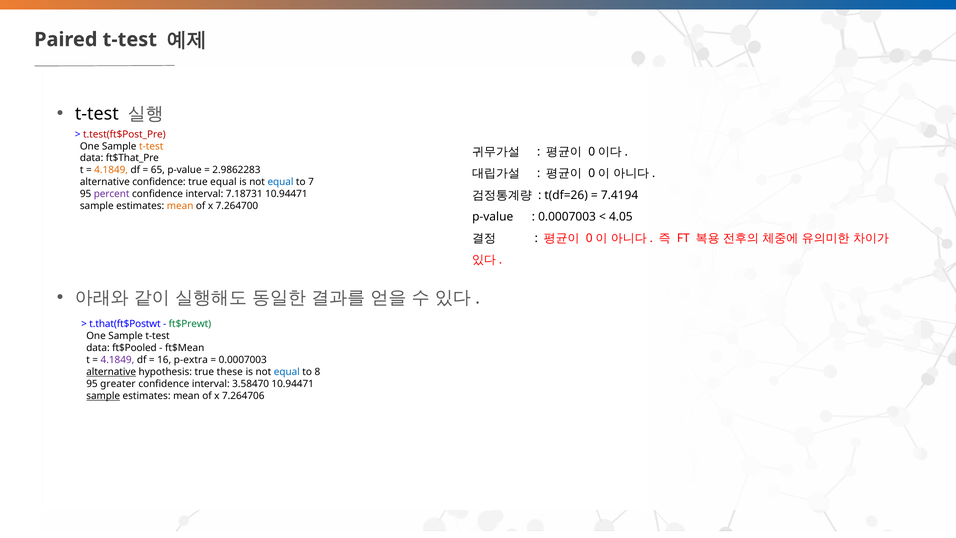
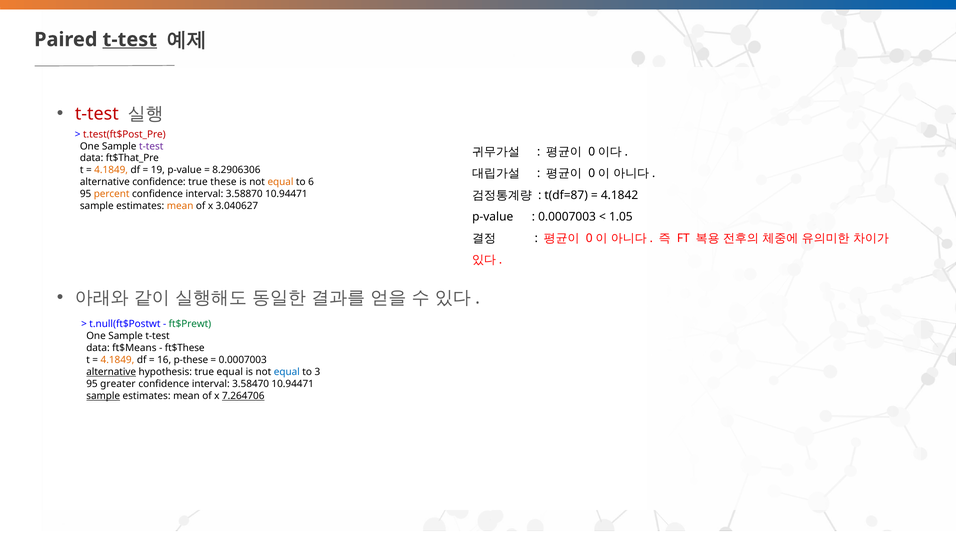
t-test underline: none -> present (130, 40)
t-test colour: black -> red (97, 114)
t-test colour: orange -> purple (151, 146)
65: 65 -> 19 (158, 170)
2.9862283: 2.9862283 -> 8.2906306 (236, 170)
true equal: equal -> these (223, 182)
equal colour: blue -> orange (280, 182)
7: 7 -> 6 (311, 182)
t(df=26: t(df=26 -> t(df=87 (566, 195)
7.4194: 7.4194 -> 4.1842 (620, 195)
percent colour: purple -> orange (112, 194)
7.18731: 7.18731 -> 3.58870 (244, 194)
7.264700: 7.264700 -> 3.040627 (237, 206)
4.05: 4.05 -> 1.05 (621, 216)
t.that(ft$Postwt: t.that(ft$Postwt -> t.null(ft$Postwt (125, 324)
ft$Pooled: ft$Pooled -> ft$Means (134, 348)
ft$Mean: ft$Mean -> ft$These (185, 348)
4.1849 colour: purple -> orange (117, 360)
p-extra: p-extra -> p-these (191, 360)
true these: these -> equal (230, 372)
8: 8 -> 3 (317, 372)
7.264706 underline: none -> present (243, 396)
